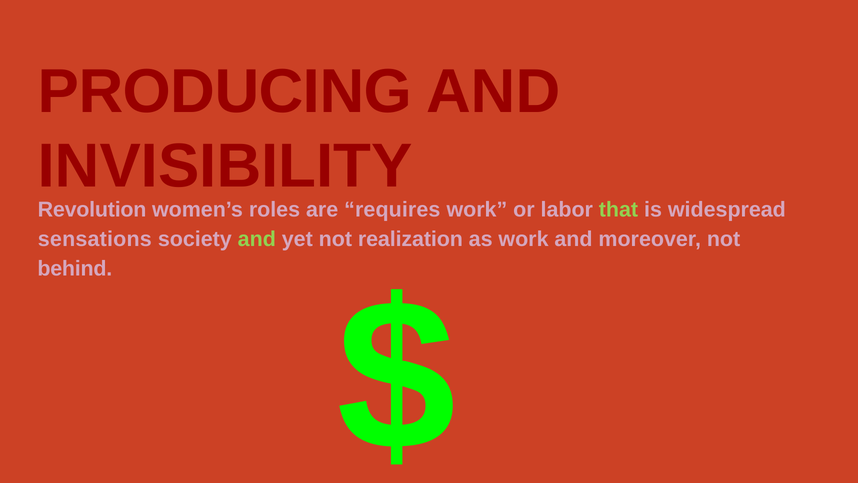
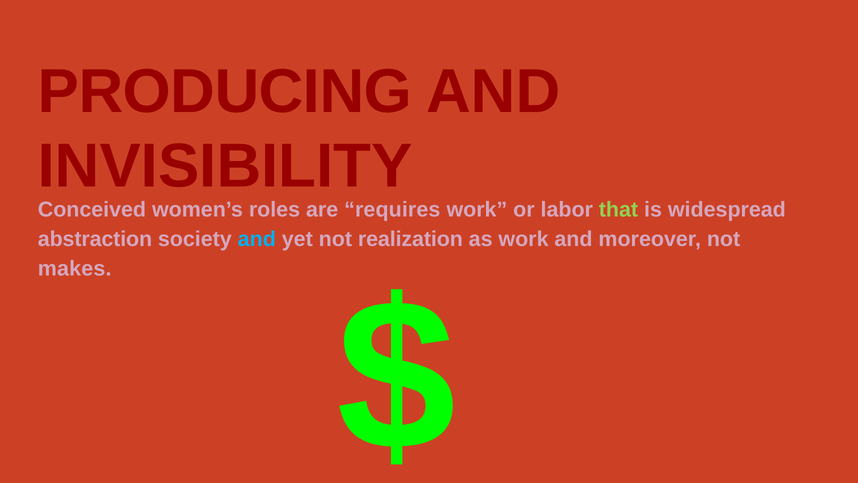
Revolution: Revolution -> Conceived (92, 209)
sensations: sensations -> abstraction (95, 239)
and colour: light green -> light blue (257, 239)
behind: behind -> makes (75, 269)
